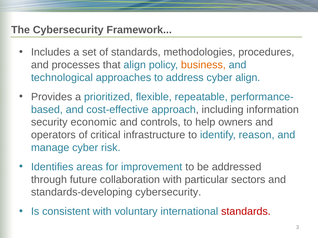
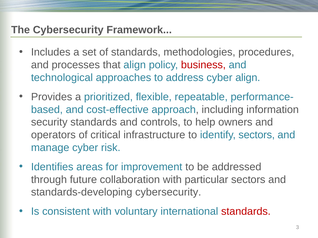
business colour: orange -> red (203, 65)
security economic: economic -> standards (94, 122)
identify reason: reason -> sectors (257, 135)
